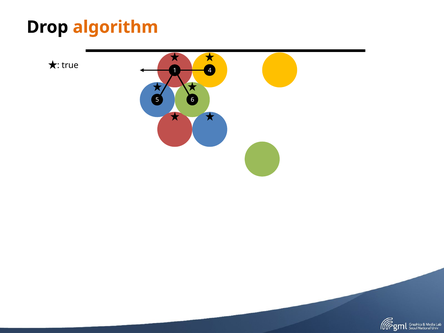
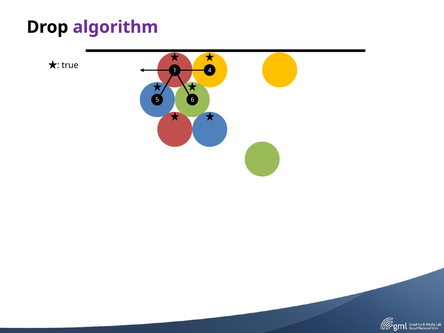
algorithm colour: orange -> purple (115, 27)
